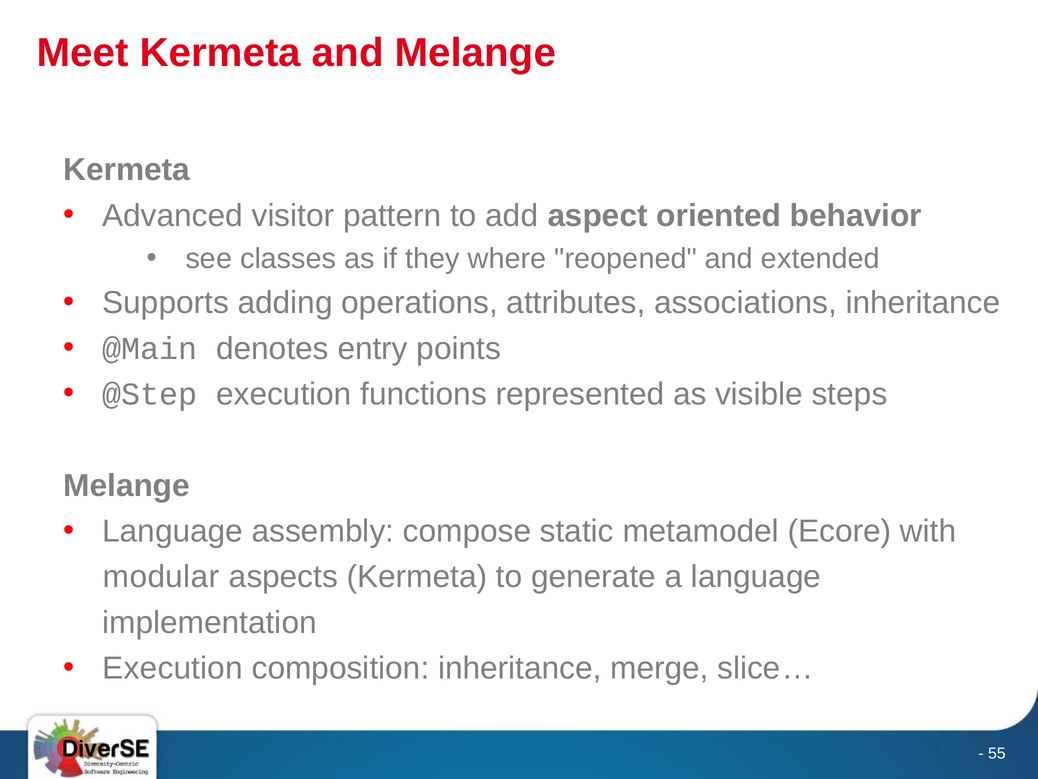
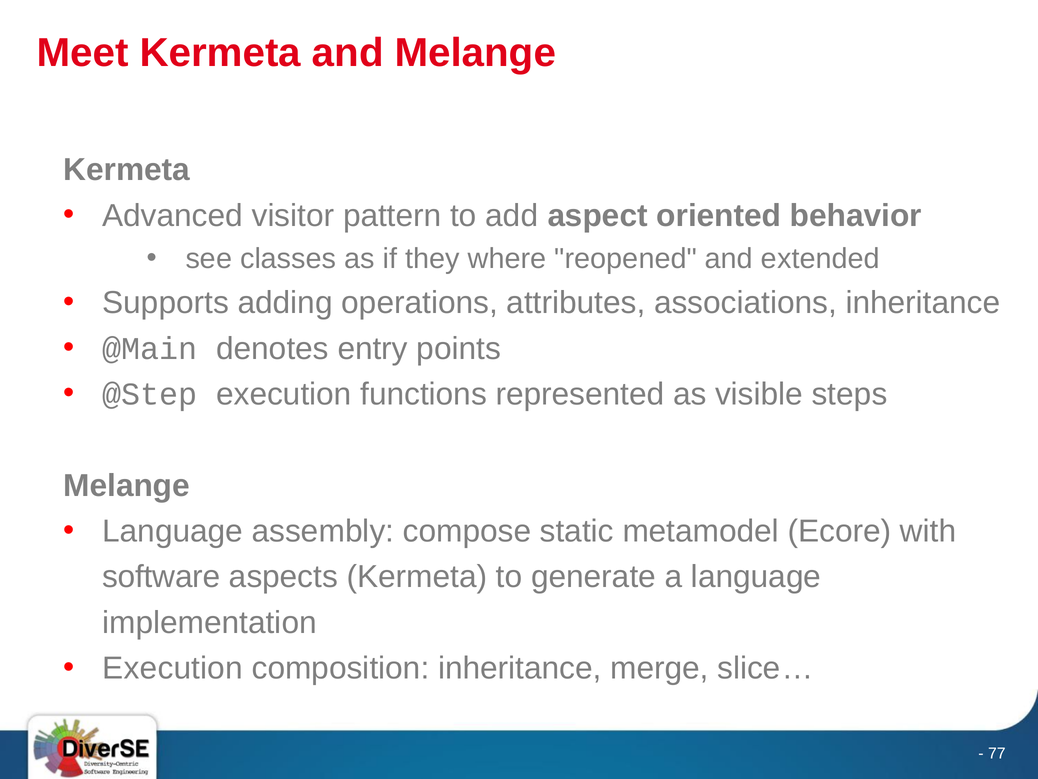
modular: modular -> software (161, 577)
55: 55 -> 77 (997, 753)
